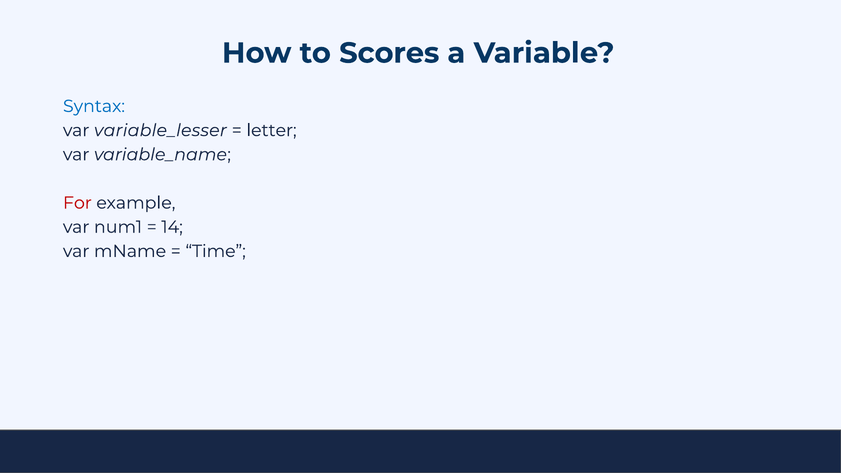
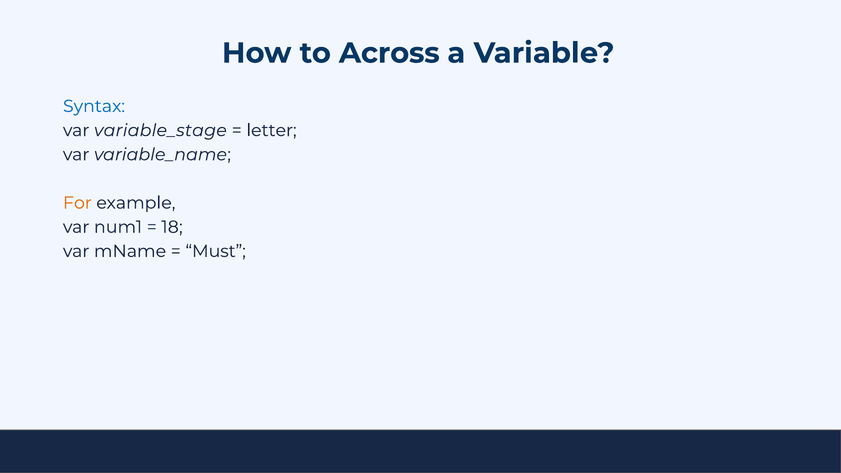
Scores: Scores -> Across (389, 53)
variable_lesser: variable_lesser -> variable_stage (160, 130)
For colour: red -> orange (77, 203)
14: 14 -> 18 (172, 227)
Time: Time -> Must (216, 251)
